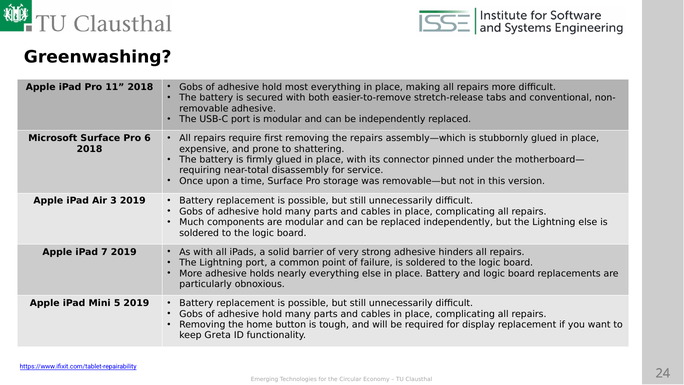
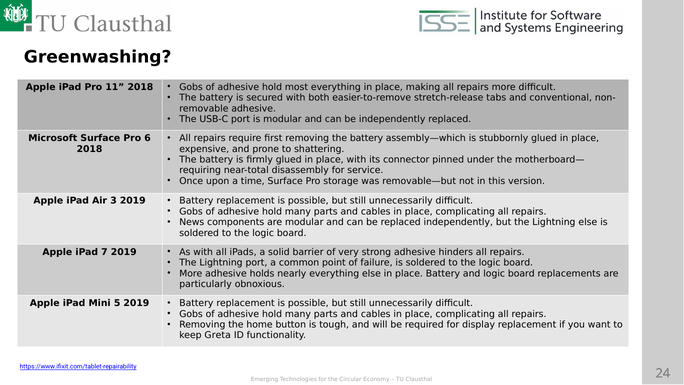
removing the repairs: repairs -> battery (367, 138)
Much: Much -> News (192, 222)
